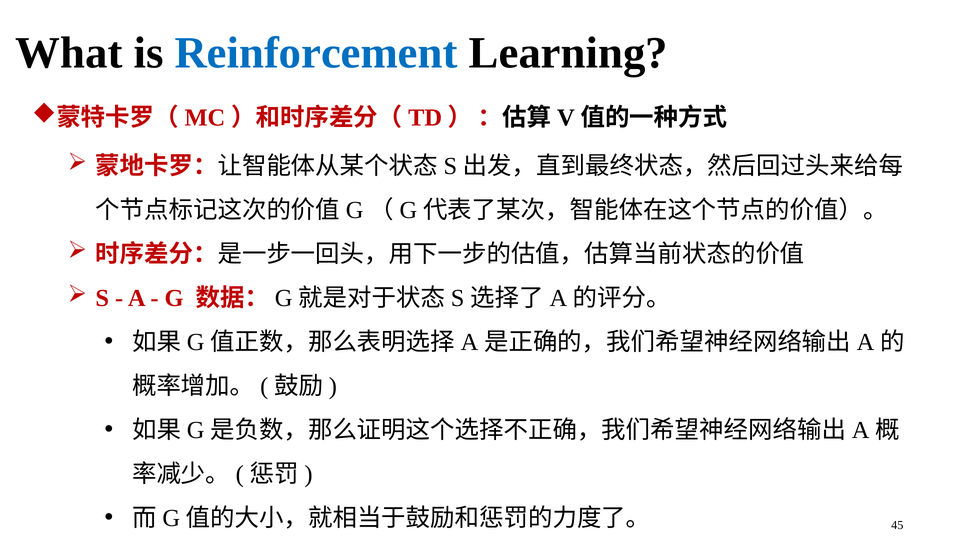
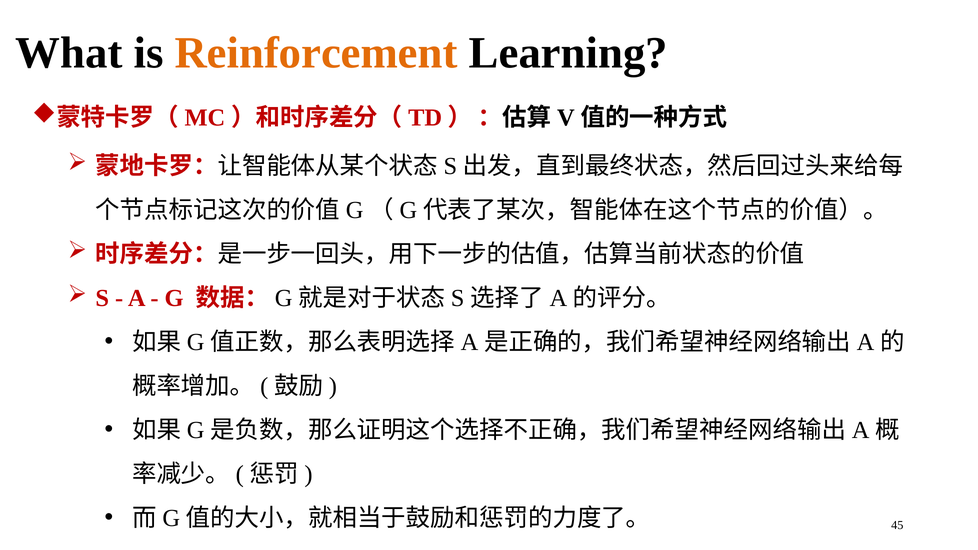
Reinforcement colour: blue -> orange (316, 53)
